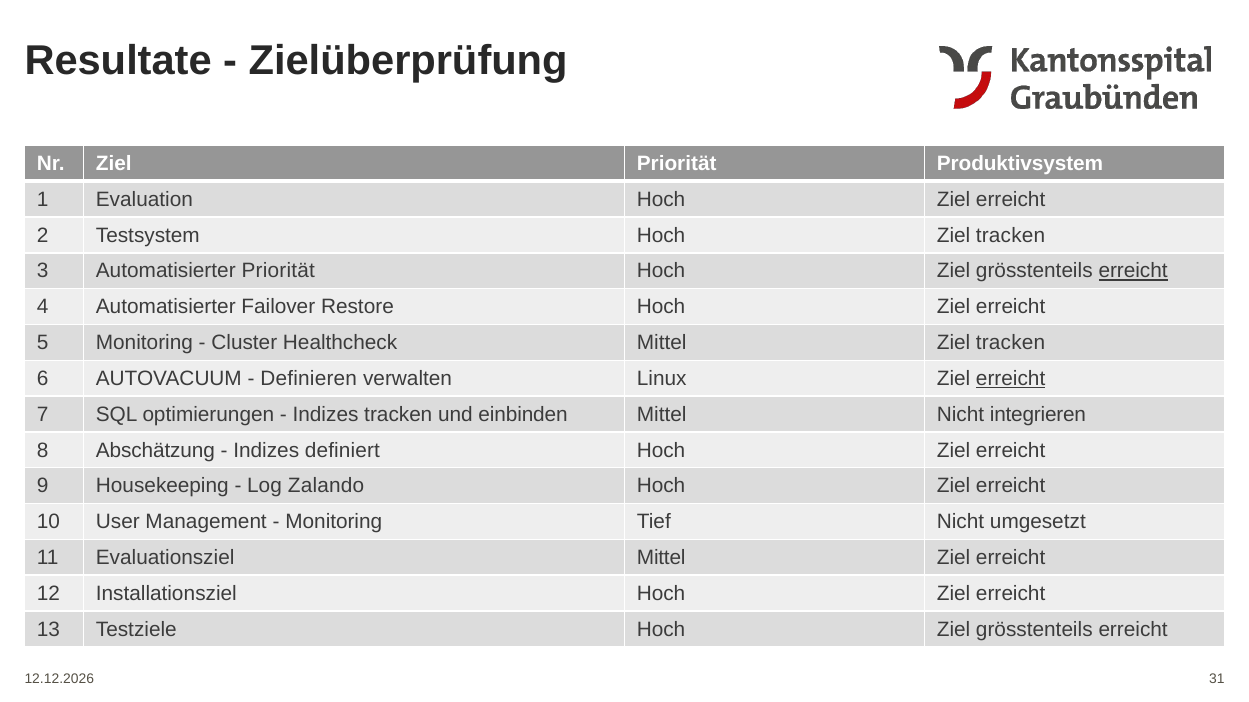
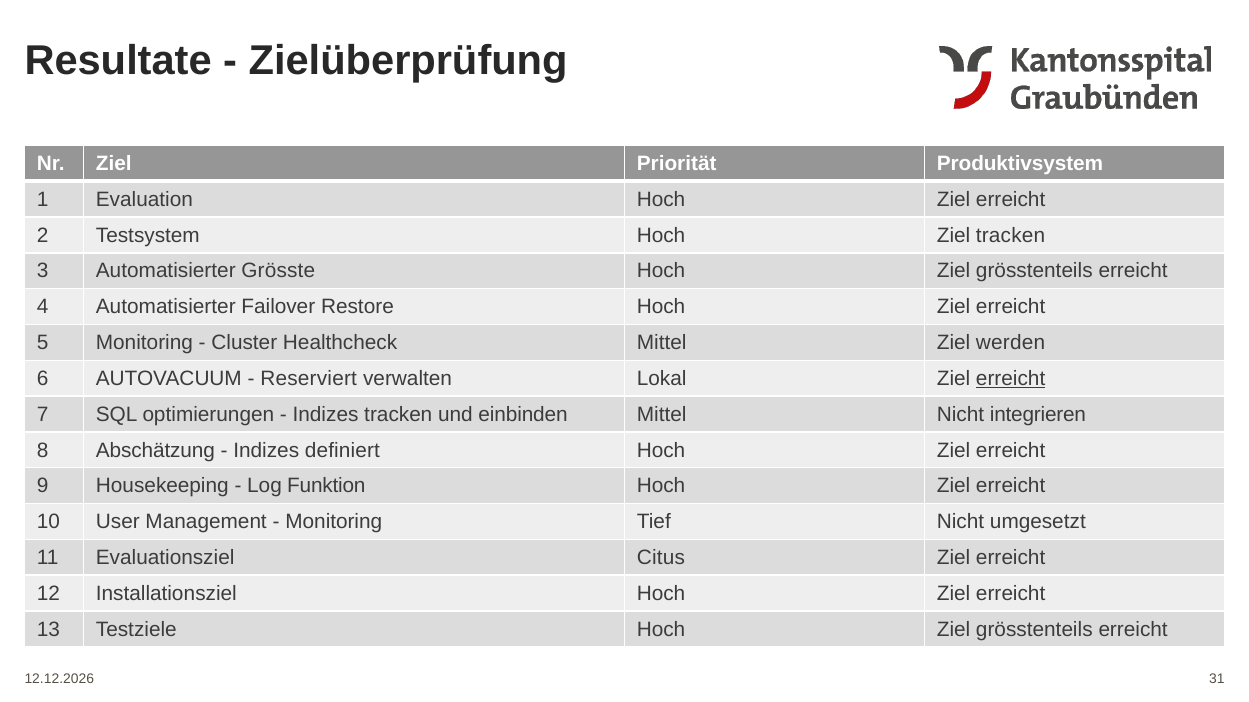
Automatisierter Priorität: Priorität -> Grösste (278, 271)
erreicht underline: present -> none (1133, 271)
Mittel Ziel tracken: tracken -> werden (1011, 343)
Definieren: Definieren -> Reserviert (309, 379)
Linux: Linux -> Lokal (662, 379)
Zalando: Zalando -> Funktion (326, 486)
Evaluationsziel Mittel: Mittel -> Citus (661, 558)
